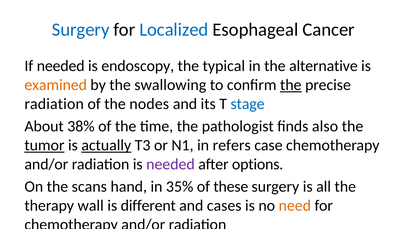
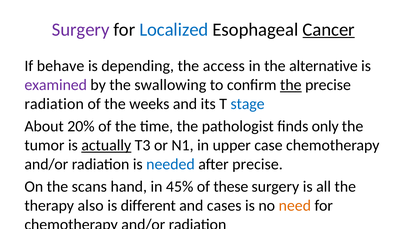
Surgery colour: blue -> purple (81, 30)
Cancer underline: none -> present (329, 30)
If needed: needed -> behave (61, 66)
endoscopy: endoscopy -> depending (138, 66)
typical: typical -> access (224, 66)
examined colour: orange -> purple (56, 85)
nodes: nodes -> weeks (149, 104)
38%: 38% -> 20% (81, 126)
also: also -> only (325, 126)
tumor underline: present -> none (44, 145)
refers: refers -> upper (232, 145)
needed colour: purple -> blue (170, 164)
after options: options -> precise (258, 164)
35%: 35% -> 45% (180, 186)
wall: wall -> also (91, 205)
